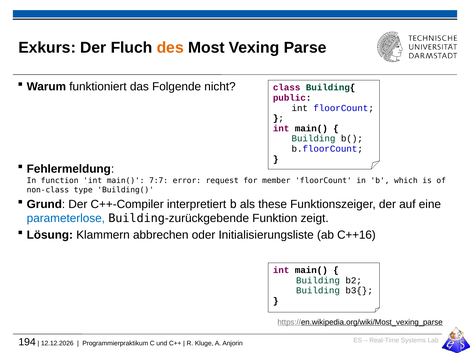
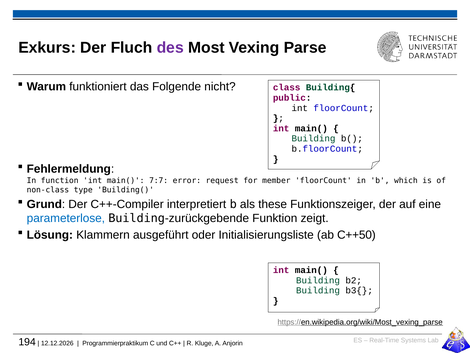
des colour: orange -> purple (170, 48)
abbrechen: abbrechen -> ausgeführt (161, 235)
C++16: C++16 -> C++50 (356, 235)
